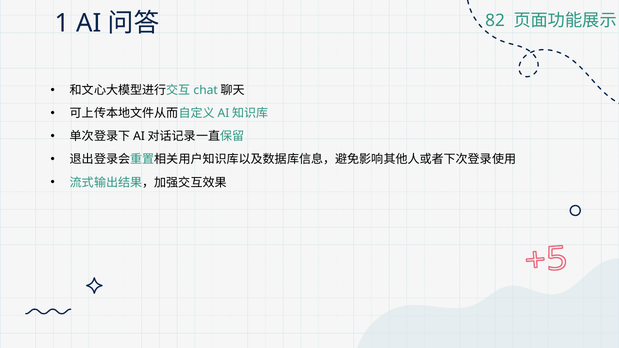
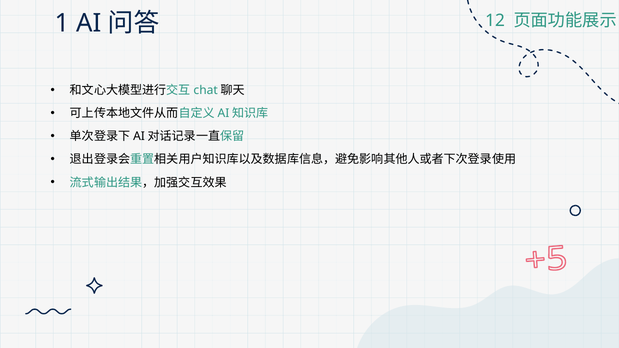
82: 82 -> 12 (495, 20)
